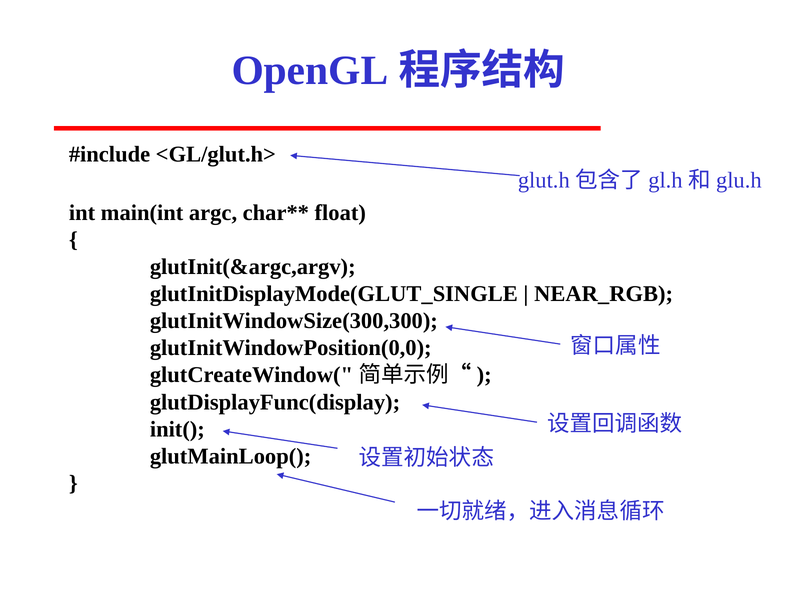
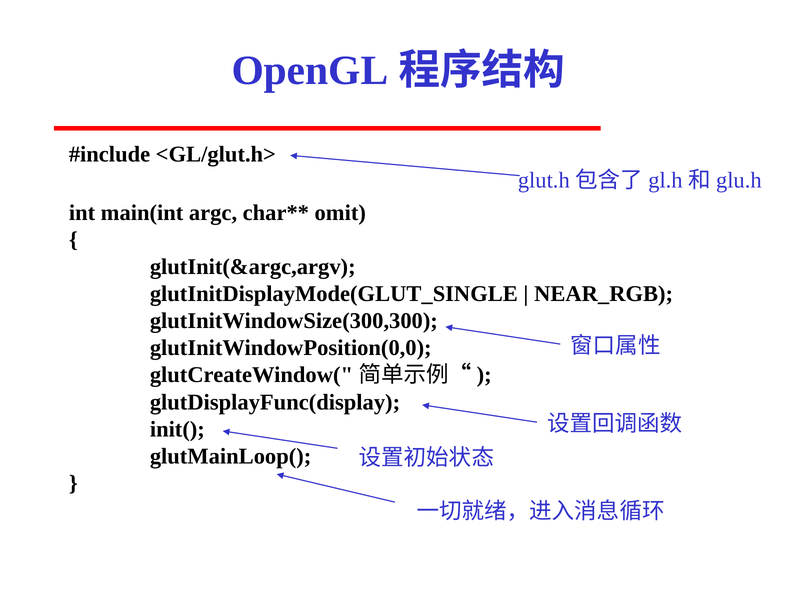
float: float -> omit (340, 213)
